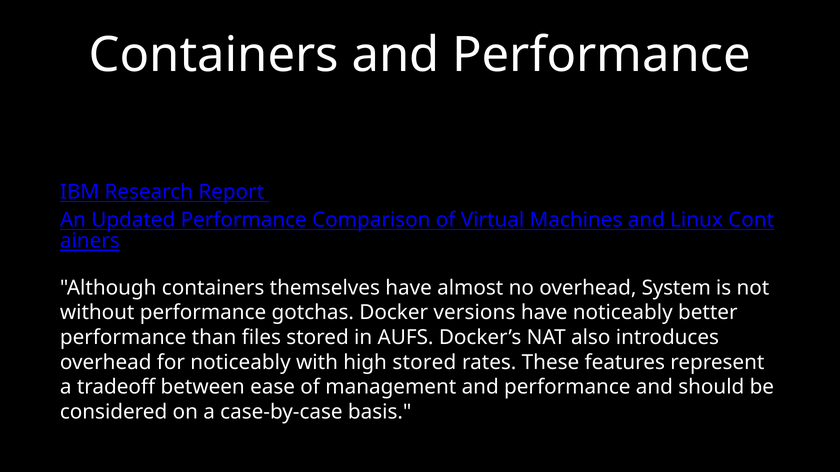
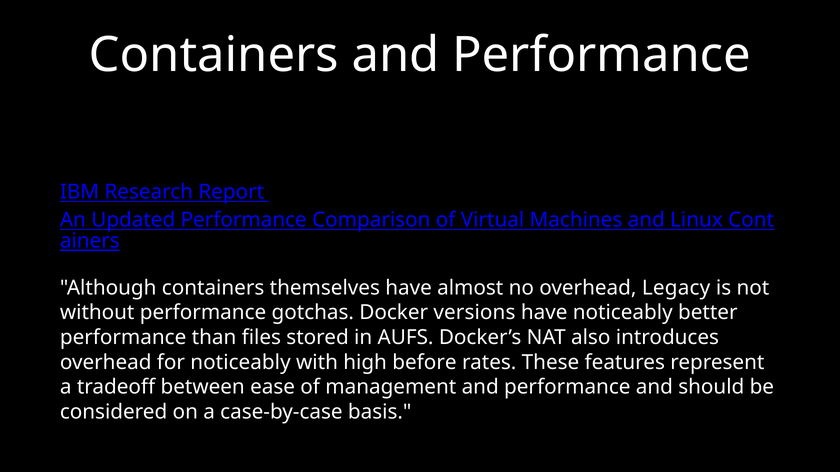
System: System -> Legacy (676, 288)
high stored: stored -> before (424, 363)
